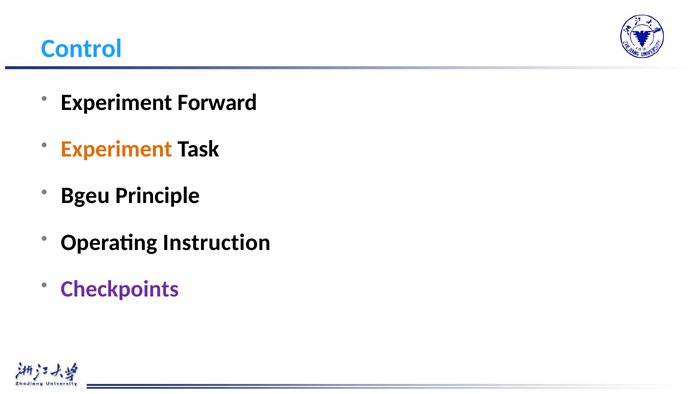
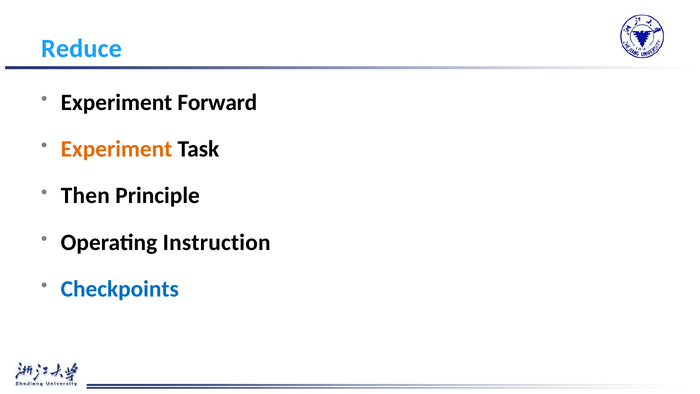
Control: Control -> Reduce (81, 48)
Bgeu: Bgeu -> Then (85, 196)
Checkpoints colour: purple -> blue (120, 289)
